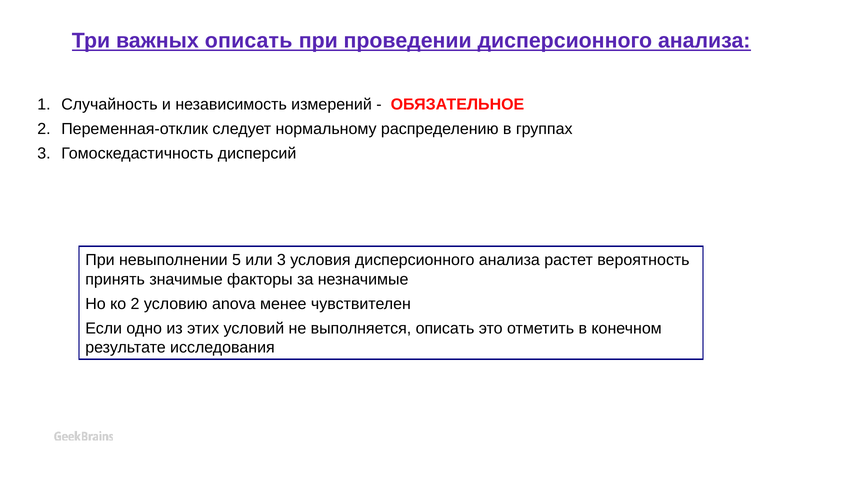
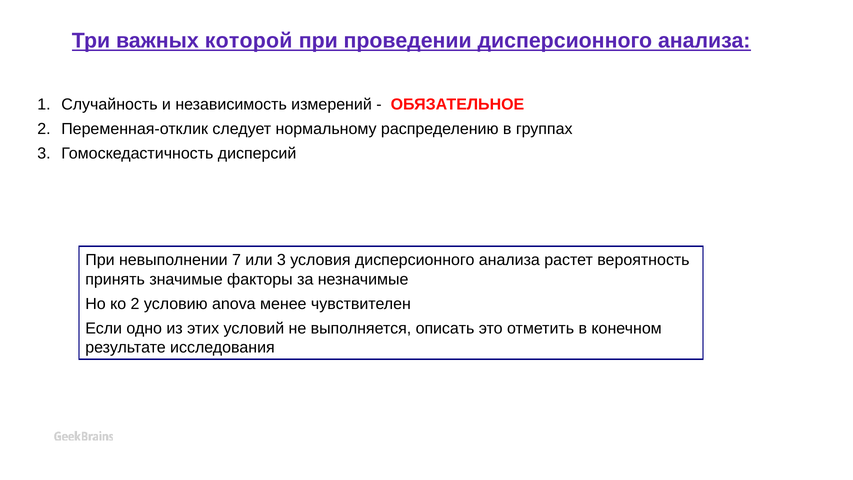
важных описать: описать -> которой (249, 41)
5: 5 -> 7 (236, 260)
